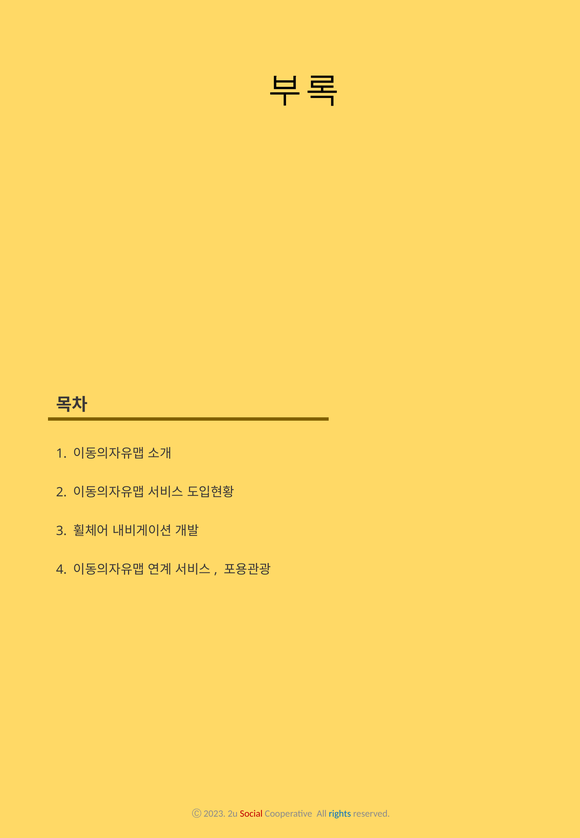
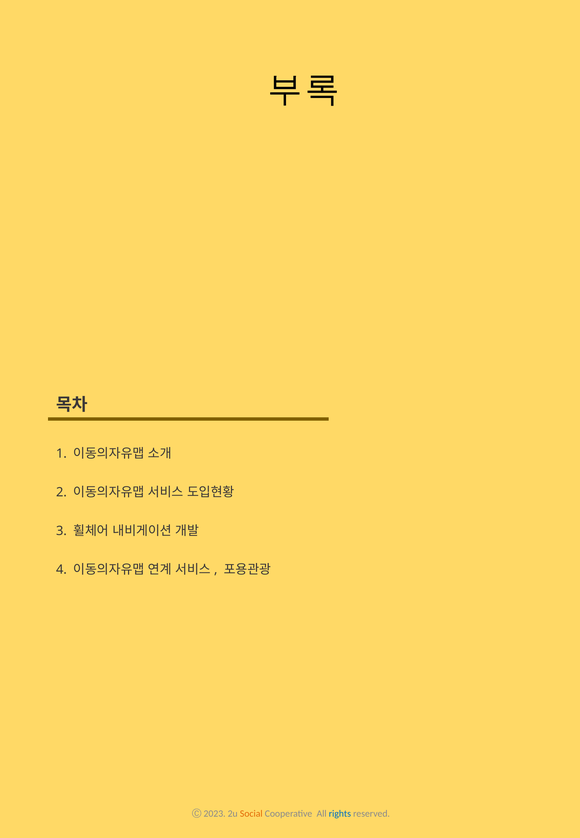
Social colour: red -> orange (251, 813)
